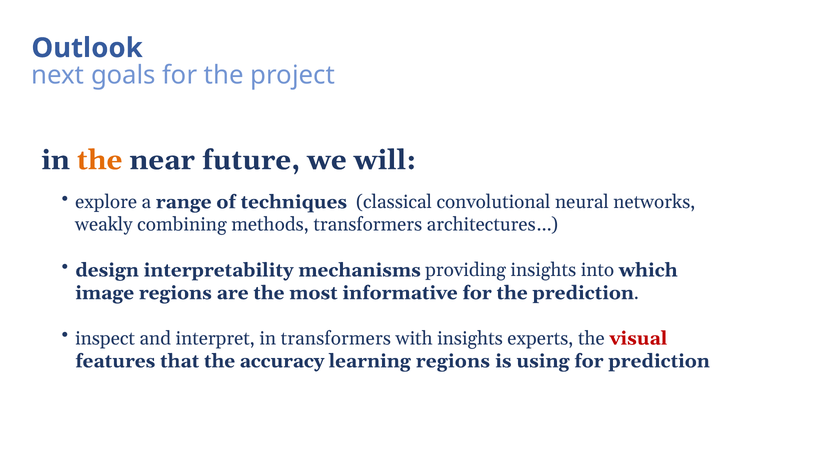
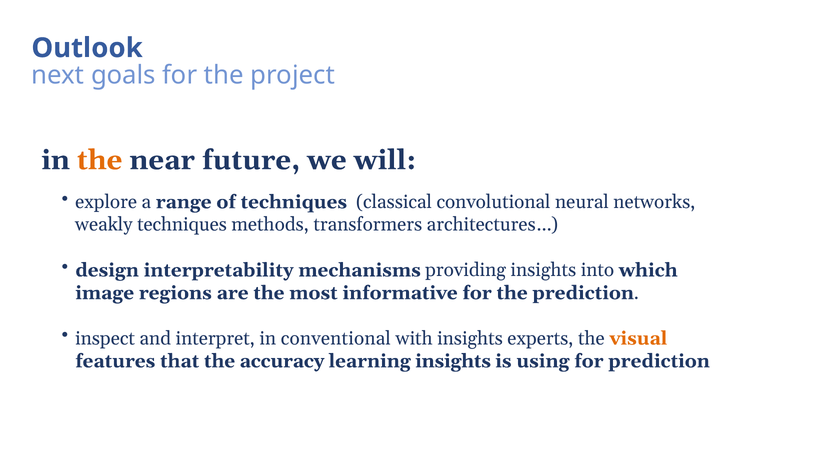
weakly combining: combining -> techniques (182, 225)
in transformers: transformers -> conventional (336, 338)
visual colour: red -> orange (638, 338)
learning regions: regions -> insights (453, 361)
